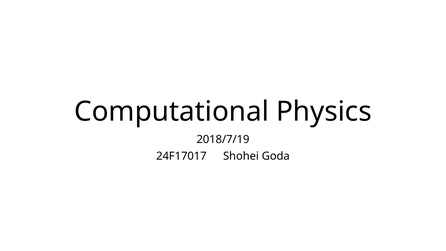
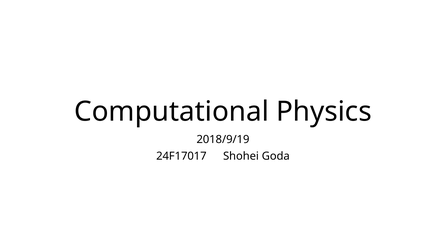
2018/7/19: 2018/7/19 -> 2018/9/19 (223, 139)
